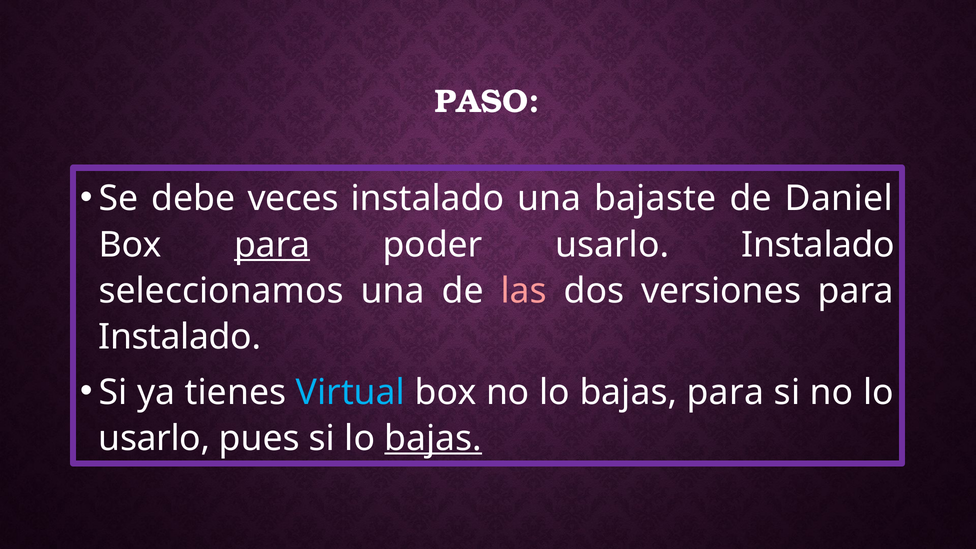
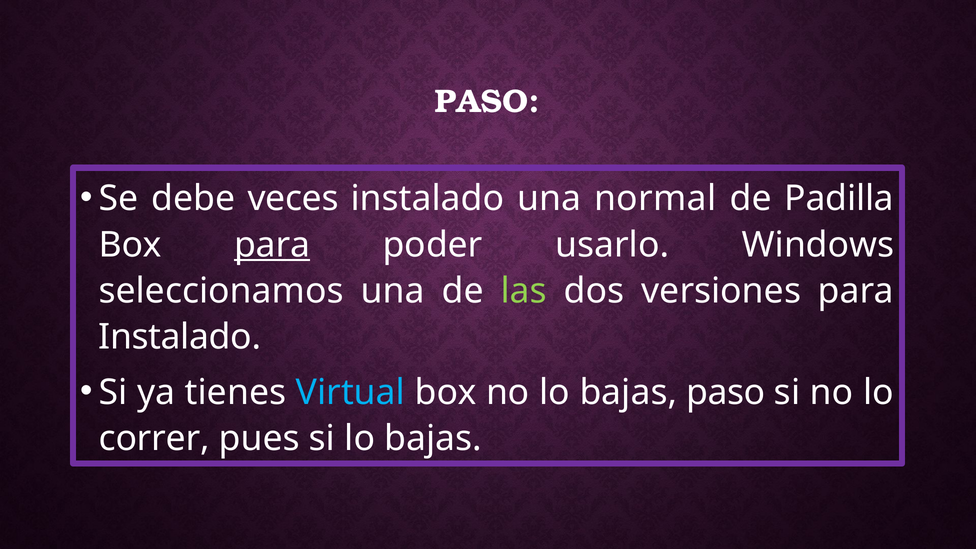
bajaste: bajaste -> normal (655, 199)
Daniel: Daniel -> Padilla (839, 199)
usarlo Instalado: Instalado -> Windows (818, 245)
las colour: pink -> light green (524, 291)
bajas para: para -> paso (726, 392)
usarlo: usarlo -> correr (154, 438)
bajas underline: present -> none (433, 438)
